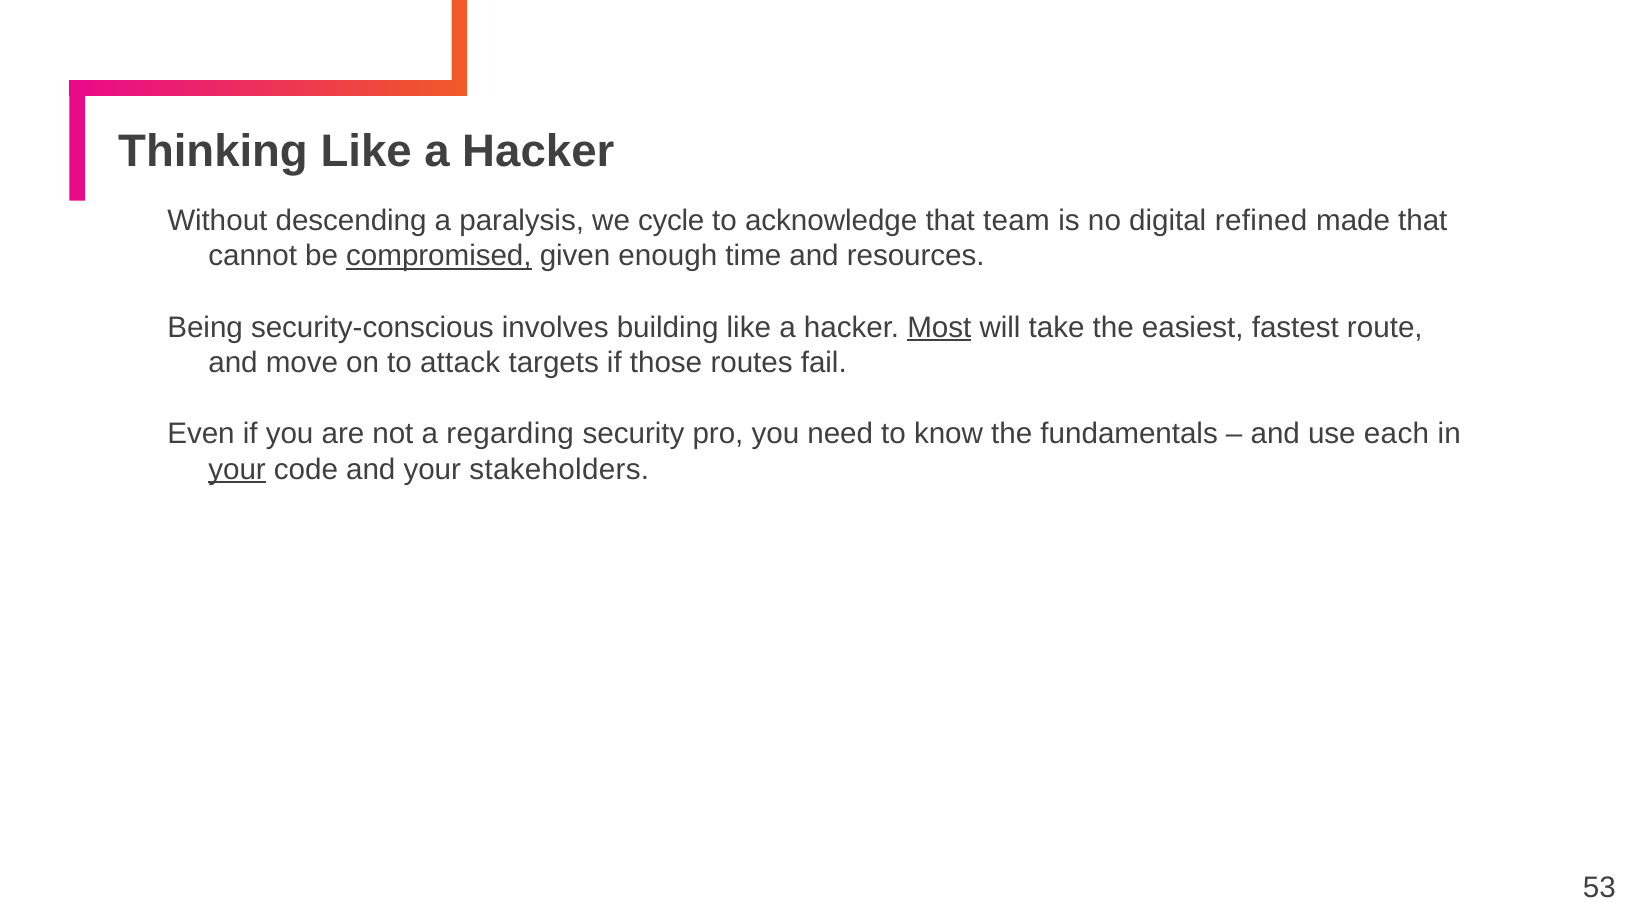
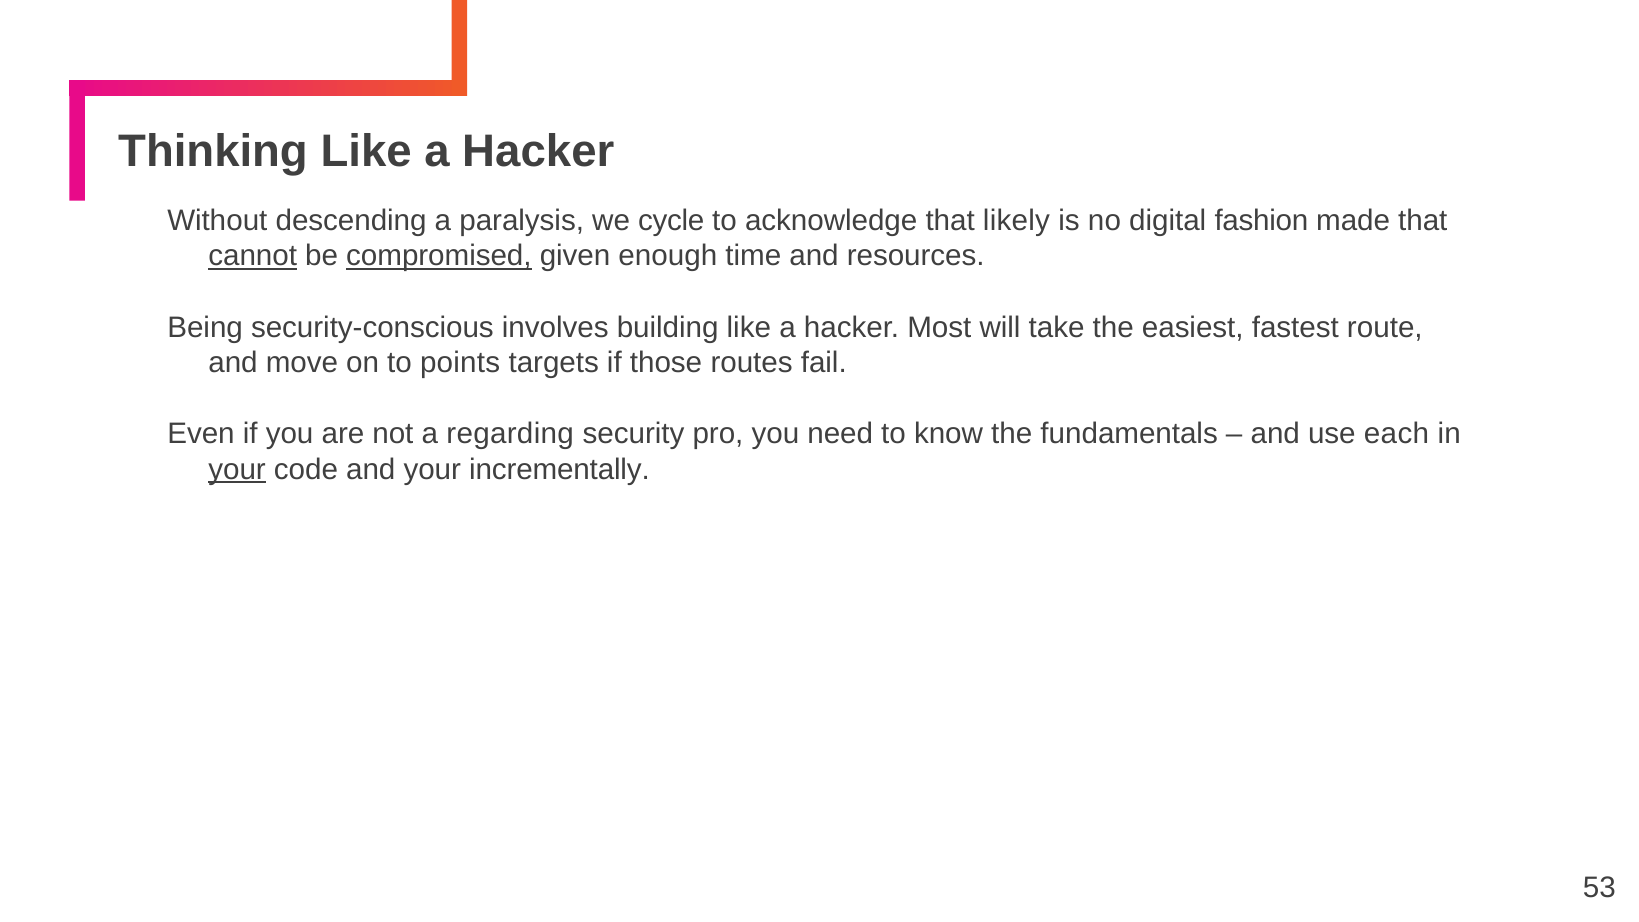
team: team -> likely (1016, 221)
refined: refined -> fashion (1261, 221)
cannot underline: none -> present (253, 256)
Most underline: present -> none (939, 327)
attack: attack -> points (460, 363)
stakeholders: stakeholders -> incrementally (559, 469)
